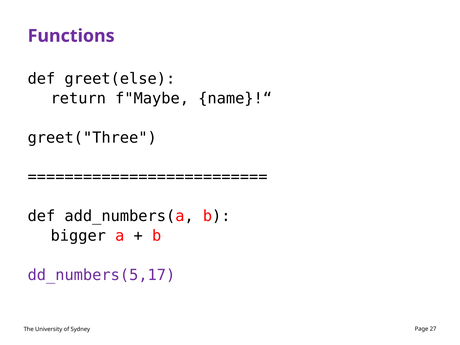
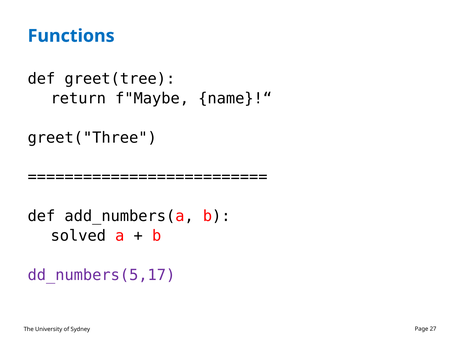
Functions colour: purple -> blue (71, 36)
greet(else: greet(else -> greet(tree (120, 79)
bigger: bigger -> solved (78, 236)
